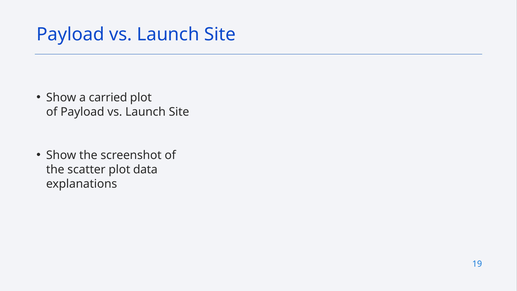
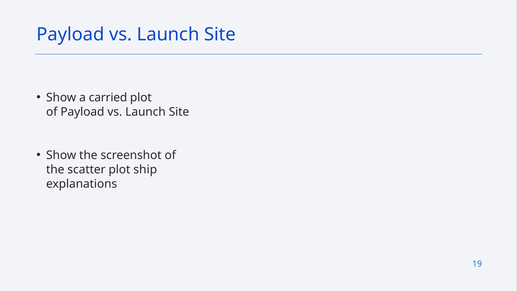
data: data -> ship (145, 169)
